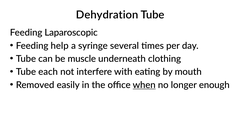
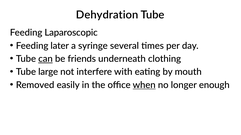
help: help -> later (60, 46)
can underline: none -> present (45, 59)
muscle: muscle -> friends (82, 59)
each: each -> large (48, 72)
